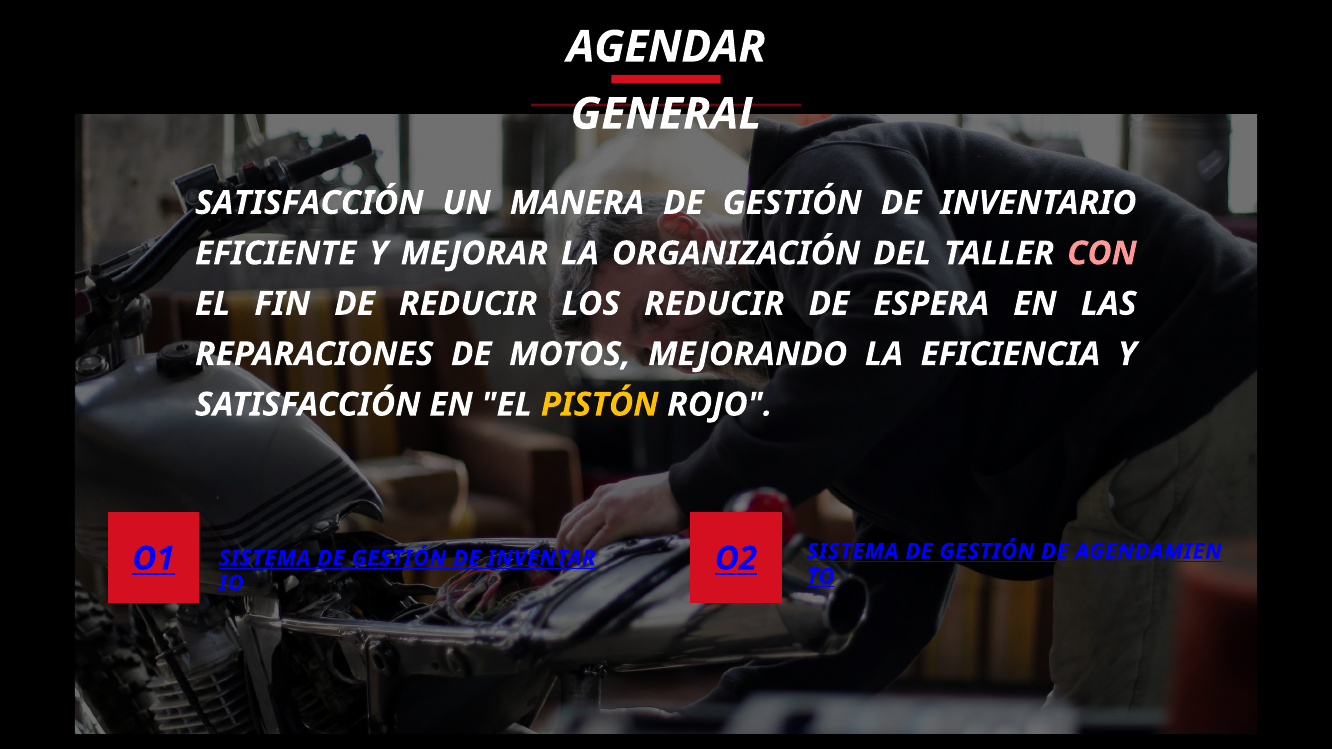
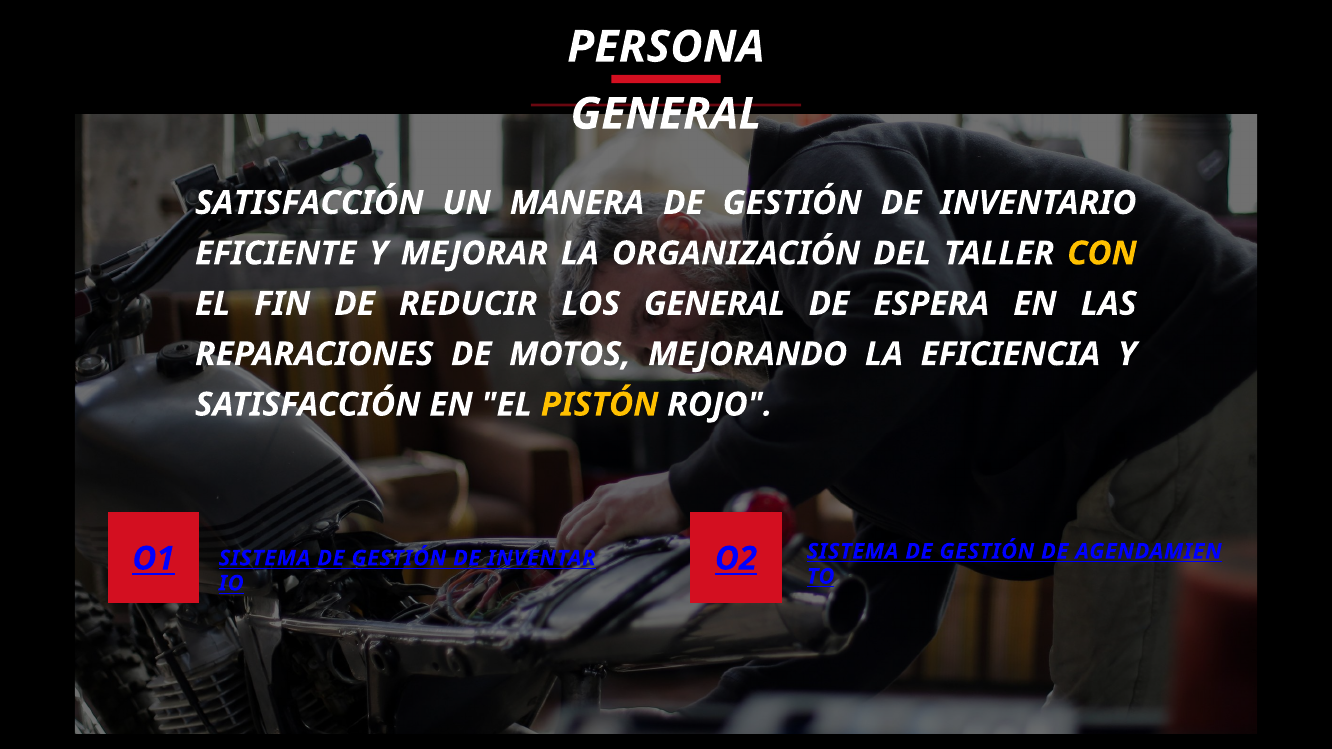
AGENDAR: AGENDAR -> PERSONA (666, 47)
CON colour: pink -> yellow (1102, 253)
LOS REDUCIR: REDUCIR -> GENERAL (715, 304)
